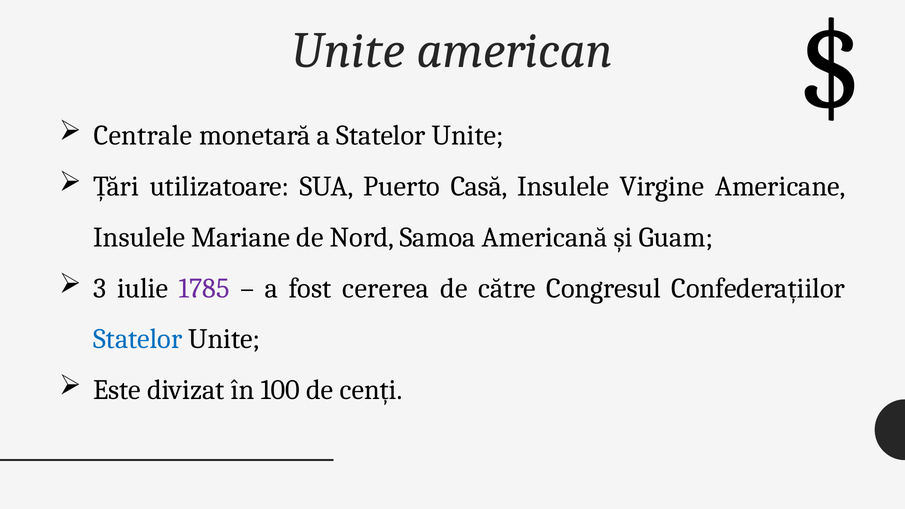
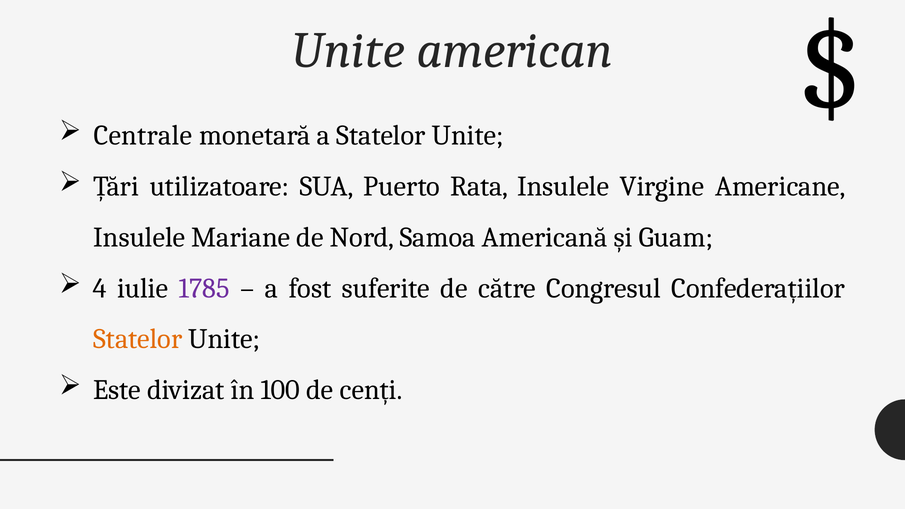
Casă: Casă -> Rata (479, 186)
3: 3 -> 4 (100, 288)
cererea: cererea -> suferite (386, 288)
Statelor colour: blue -> orange (138, 339)
